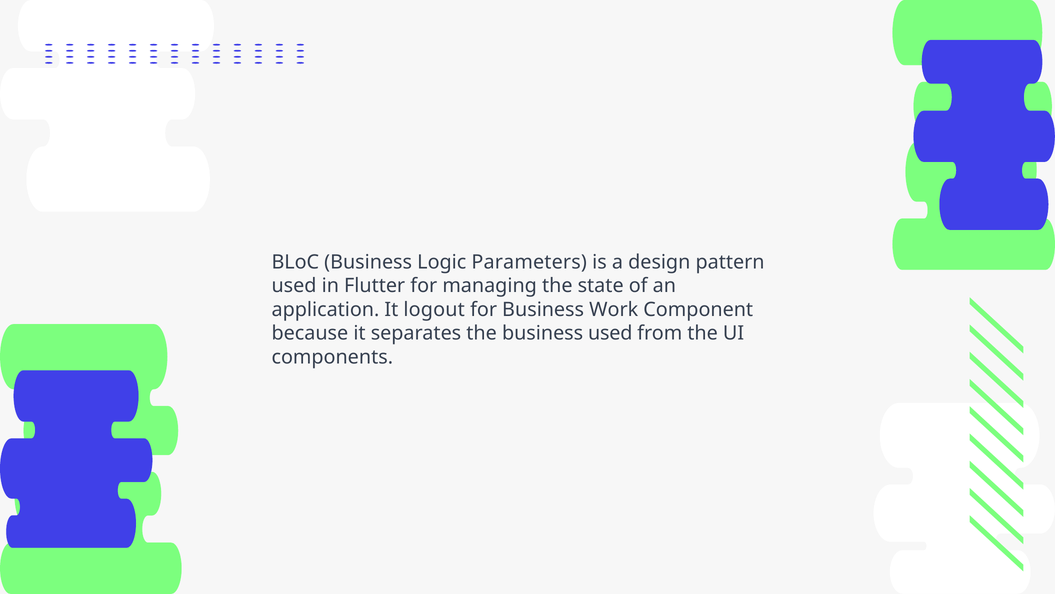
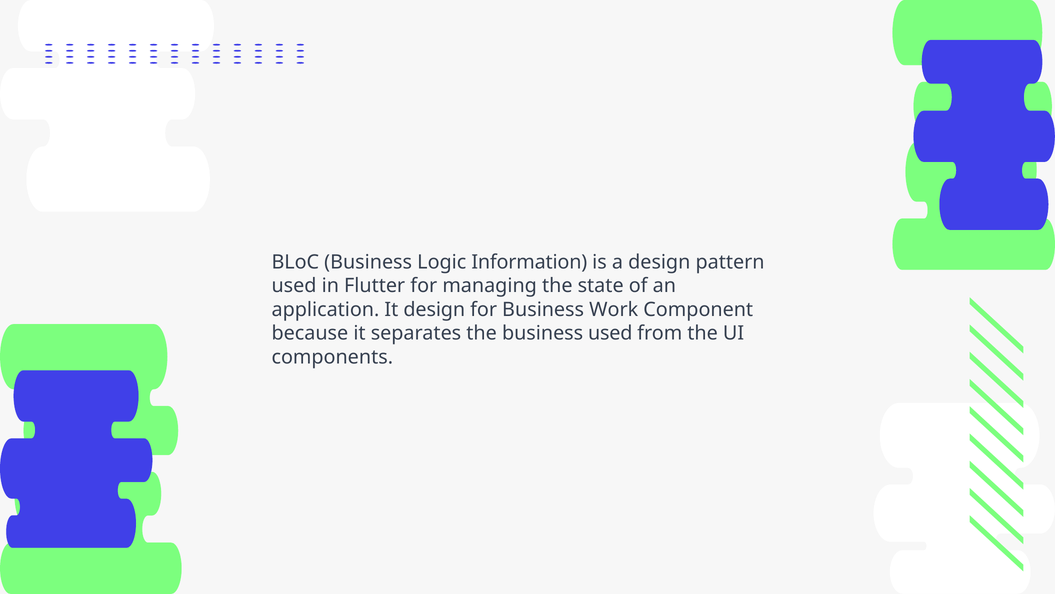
Parameters: Parameters -> Information (529, 262)
It logout: logout -> design (434, 309)
